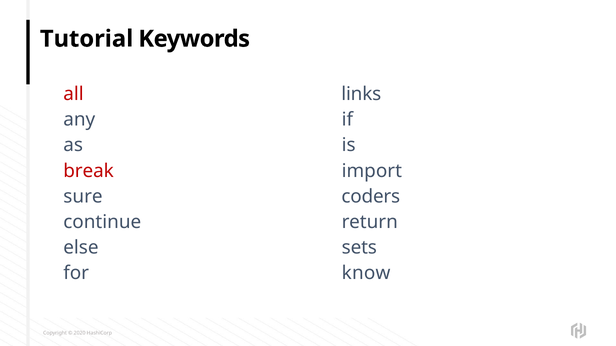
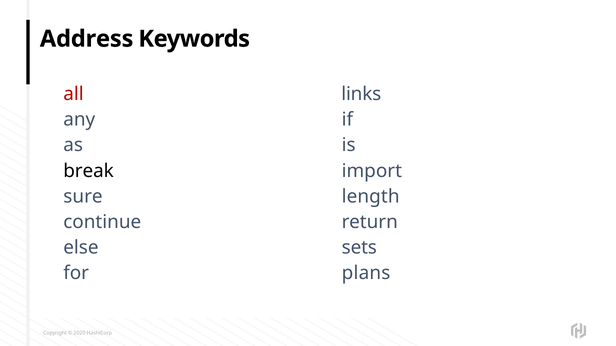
Tutorial: Tutorial -> Address (87, 39)
break colour: red -> black (89, 171)
coders: coders -> length (371, 197)
know: know -> plans (366, 273)
